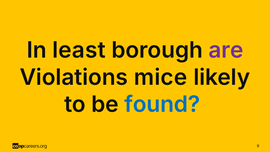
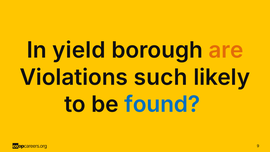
least: least -> yield (79, 50)
are colour: purple -> orange (226, 50)
mice: mice -> such (161, 77)
